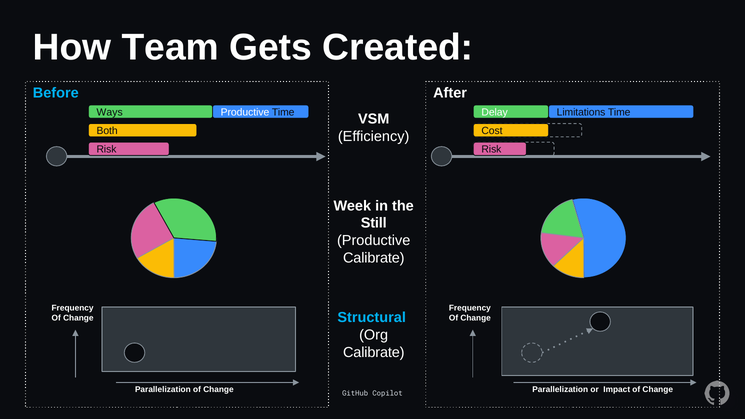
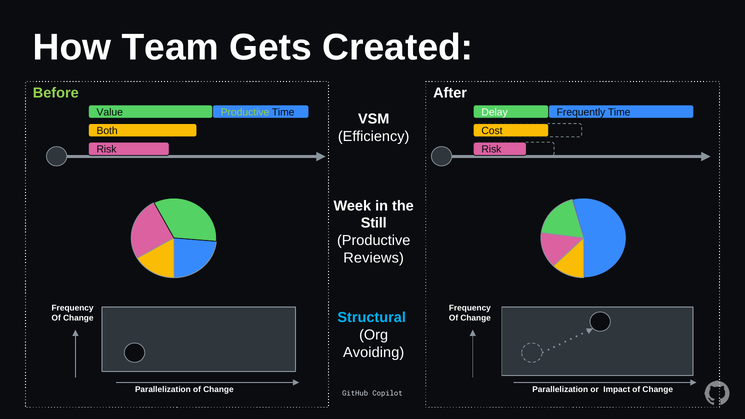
Before colour: light blue -> light green (56, 93)
Ways: Ways -> Value (110, 112)
Productive colour: white -> light green (245, 112)
Limitations: Limitations -> Frequently (581, 112)
Calibrate: Calibrate -> Reviews (374, 258)
Calibrate: Calibrate -> Avoiding (374, 352)
